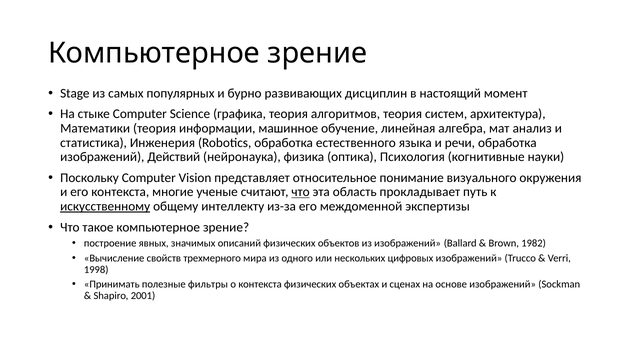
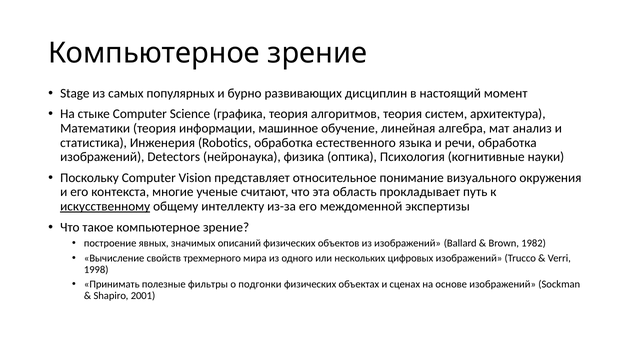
Действий: Действий -> Detectors (174, 157)
что underline: present -> none (301, 192)
о контекста: контекста -> подгонки (260, 284)
